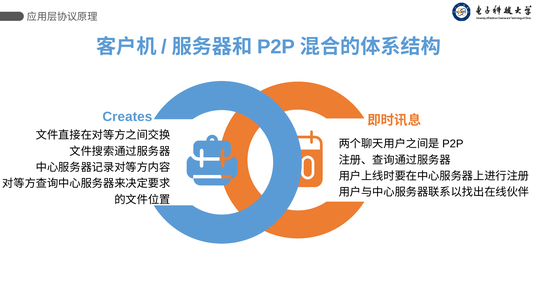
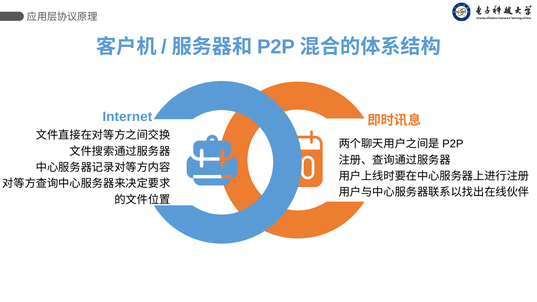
Creates: Creates -> Internet (127, 117)
